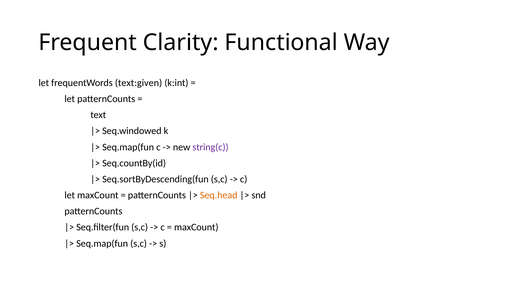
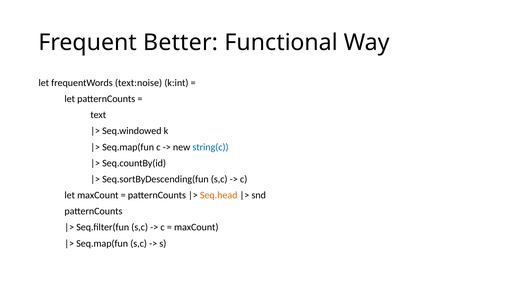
Clarity: Clarity -> Better (181, 42)
text:given: text:given -> text:noise (139, 83)
string(c colour: purple -> blue (211, 147)
